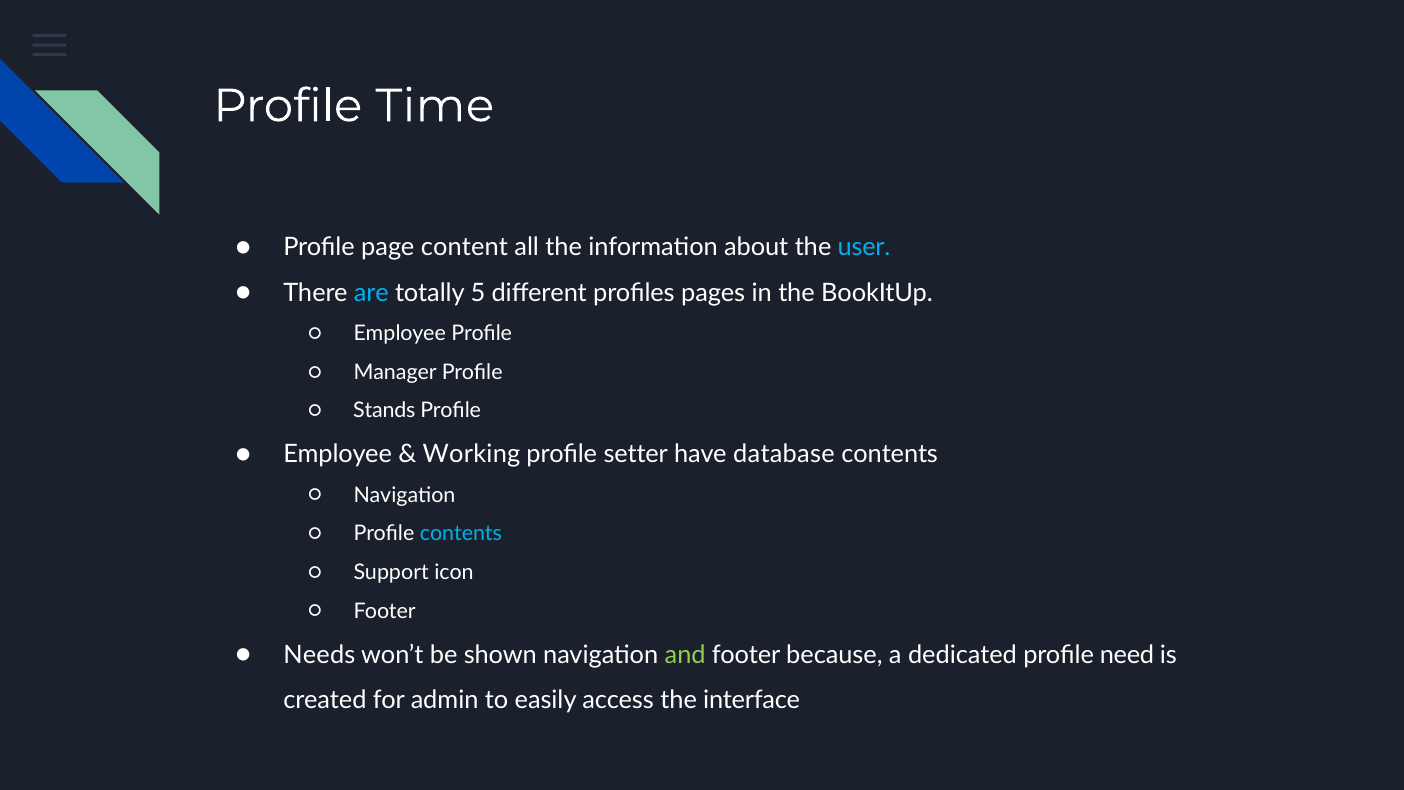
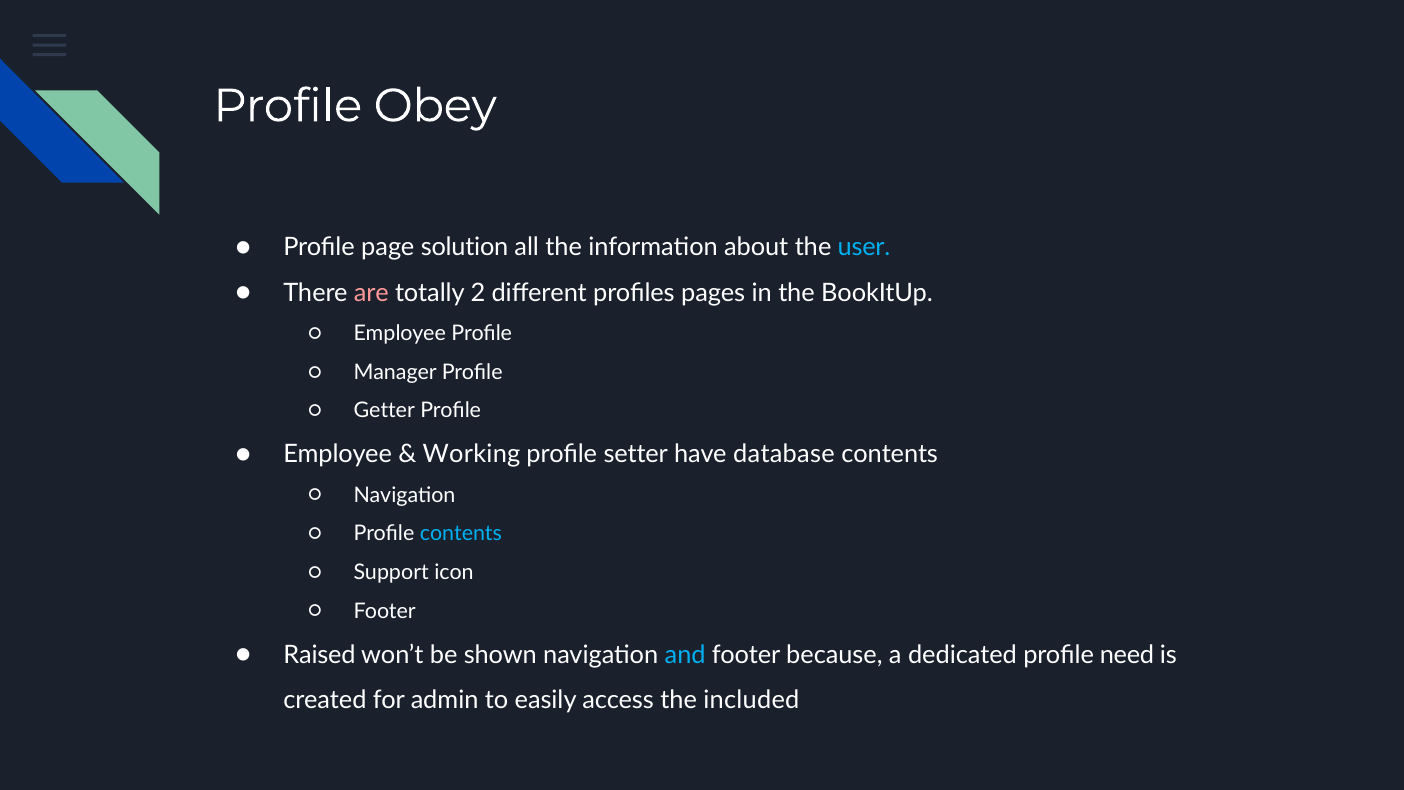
Time: Time -> Obey (435, 106)
content: content -> solution (465, 247)
are colour: light blue -> pink (371, 293)
5: 5 -> 2 (478, 293)
Stands: Stands -> Getter (384, 411)
Needs: Needs -> Raised (320, 654)
and colour: light green -> light blue (685, 654)
interface: interface -> included (751, 700)
